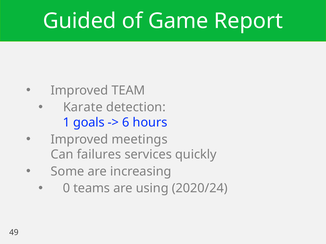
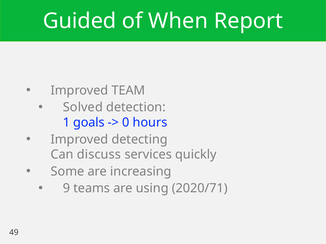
Game: Game -> When (178, 21)
Karate: Karate -> Solved (83, 108)
6: 6 -> 0 (126, 123)
meetings: meetings -> detecting (140, 140)
failures: failures -> discuss (99, 155)
0: 0 -> 9 (66, 189)
2020/24: 2020/24 -> 2020/71 (200, 189)
